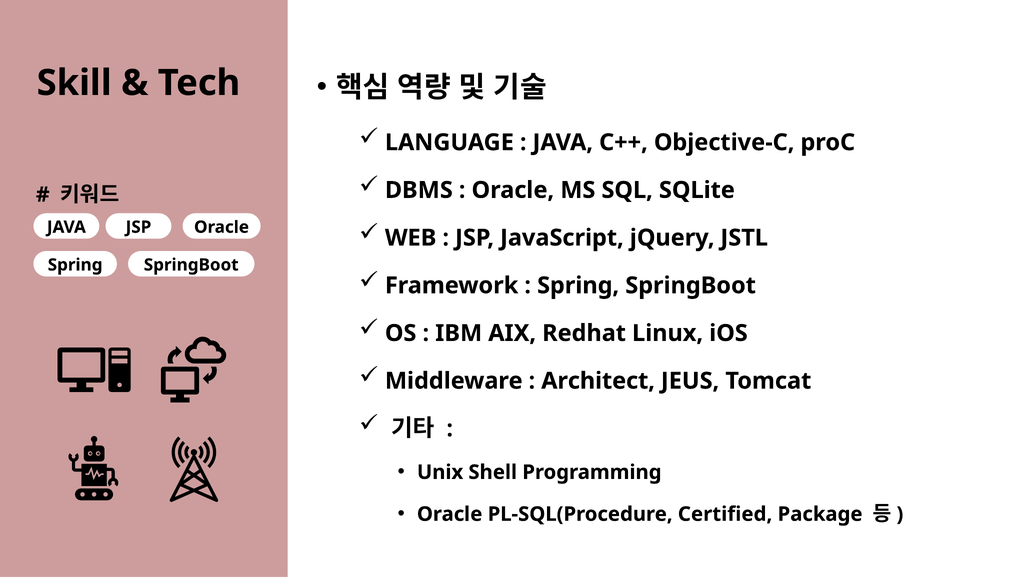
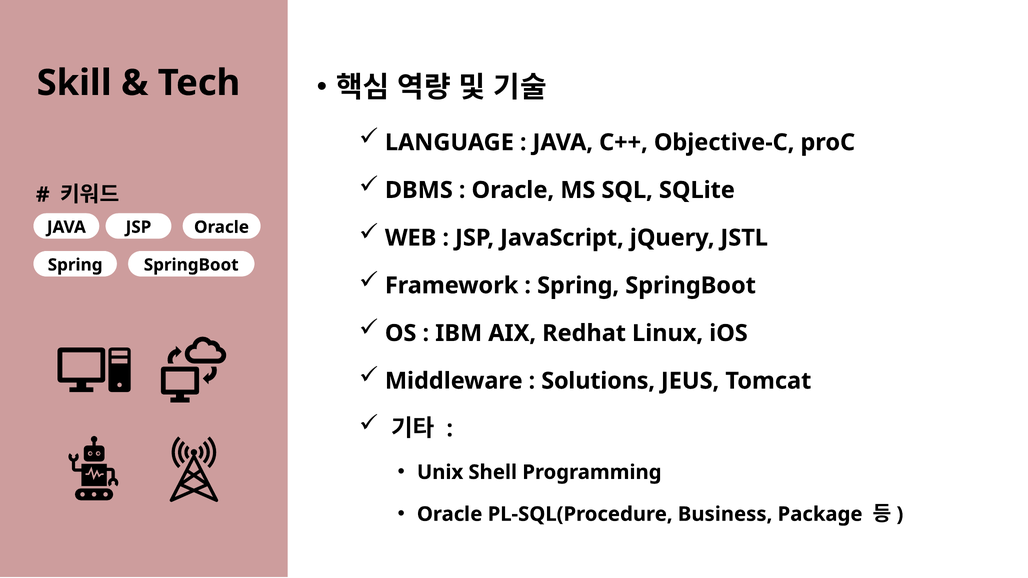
Architect: Architect -> Solutions (598, 381)
Certified: Certified -> Business (725, 514)
